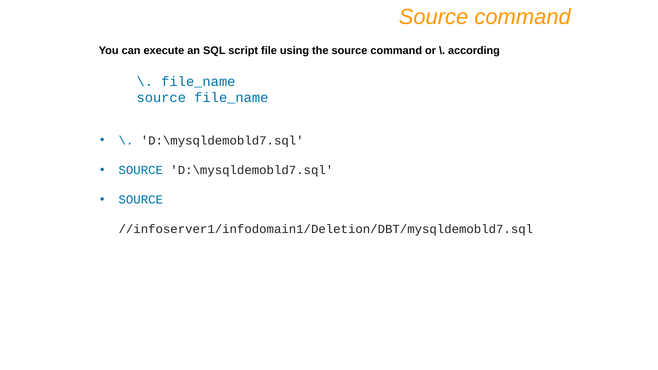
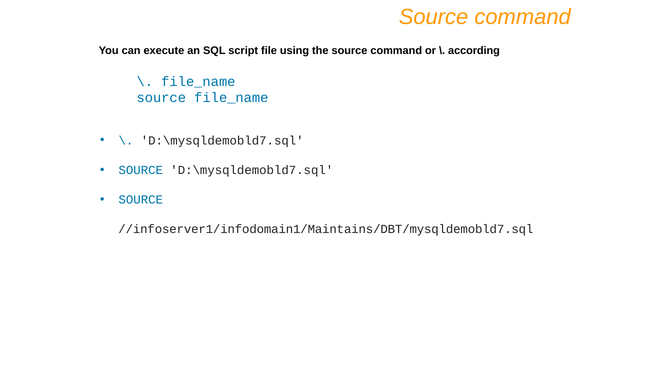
//infoserver1/infodomain1/Deletion/DBT/mysqldemobld7.sql: //infoserver1/infodomain1/Deletion/DBT/mysqldemobld7.sql -> //infoserver1/infodomain1/Maintains/DBT/mysqldemobld7.sql (326, 229)
